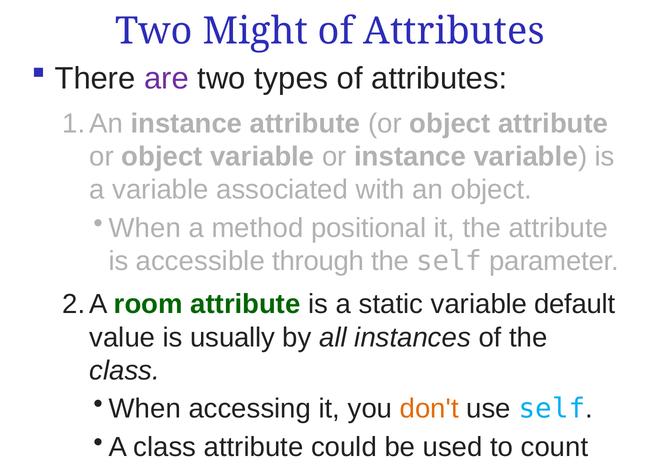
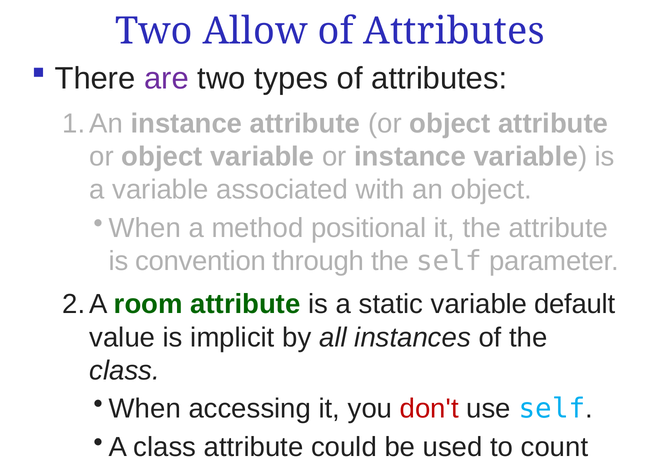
Might: Might -> Allow (255, 31)
accessible: accessible -> convention (201, 261)
usually: usually -> implicit (232, 337)
don't colour: orange -> red (429, 409)
